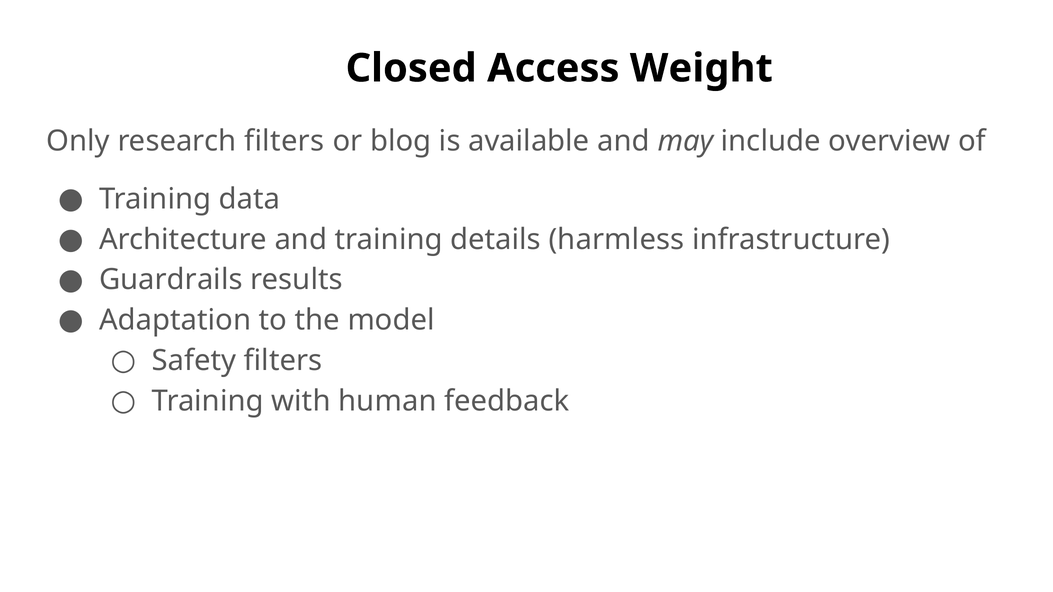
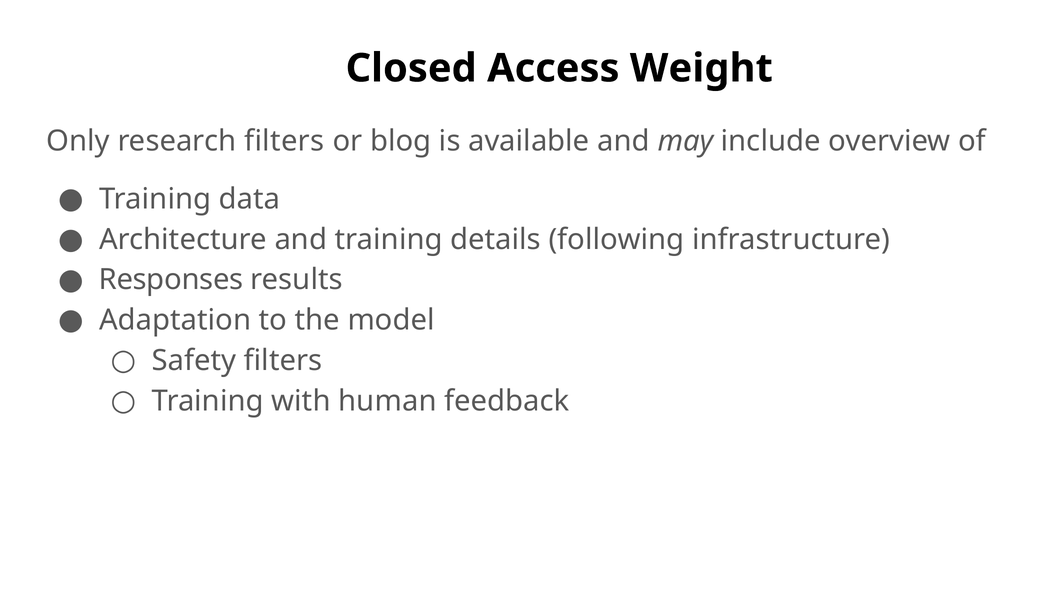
harmless: harmless -> following (616, 239)
Guardrails: Guardrails -> Responses (171, 280)
